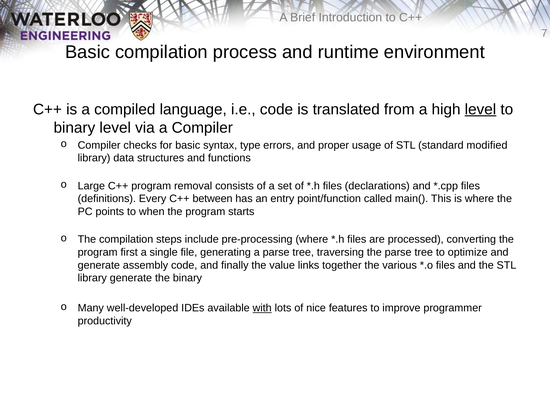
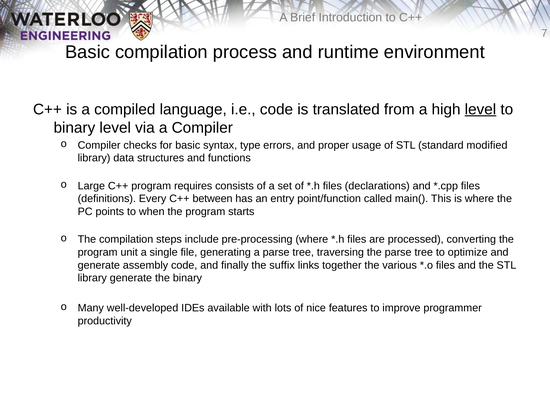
removal: removal -> requires (193, 186)
first: first -> unit (129, 252)
value: value -> suffix (282, 265)
with underline: present -> none (262, 308)
